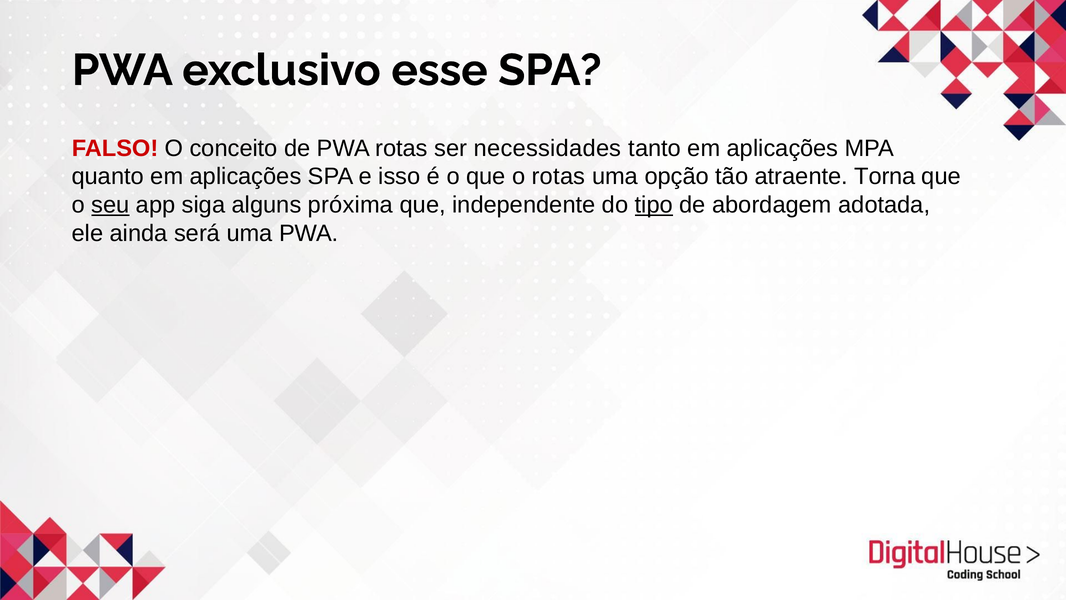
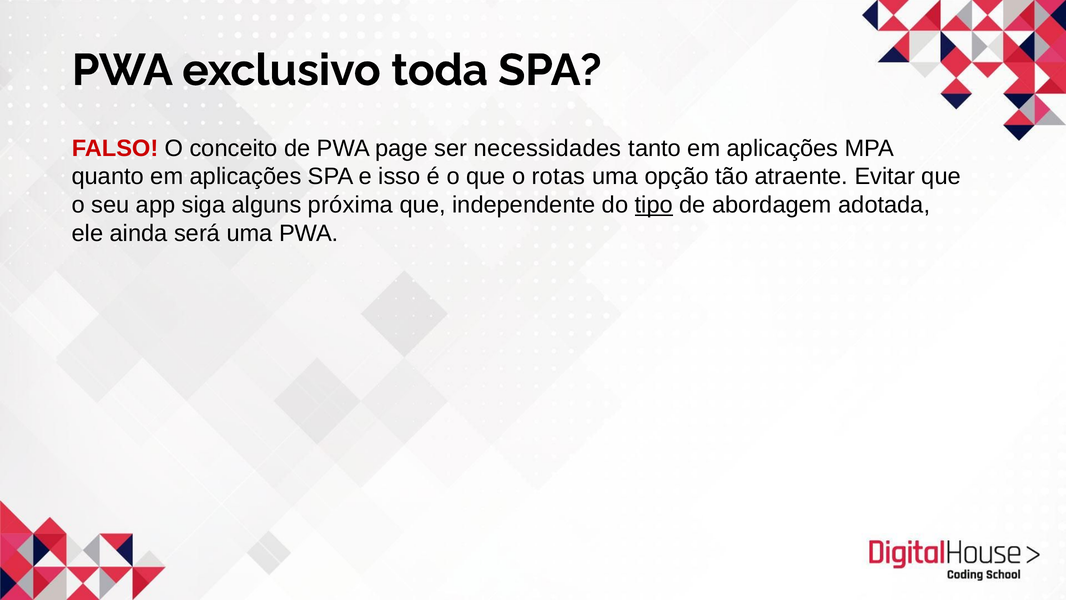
esse: esse -> toda (440, 70)
PWA rotas: rotas -> page (401, 148)
Torna: Torna -> Evitar (885, 177)
seu underline: present -> none (110, 205)
